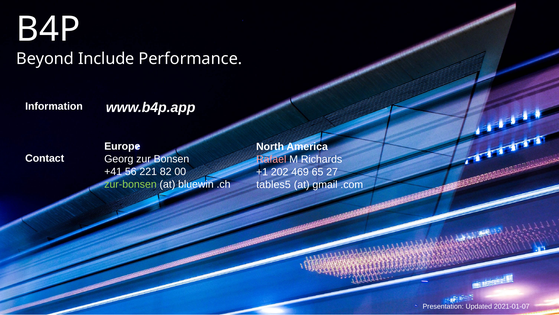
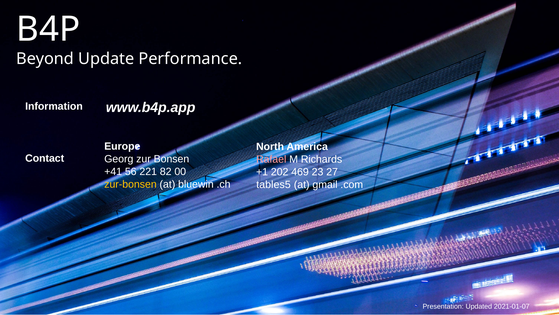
Include: Include -> Update (106, 59)
65: 65 -> 23 (318, 172)
zur-bonsen colour: light green -> yellow (130, 184)
